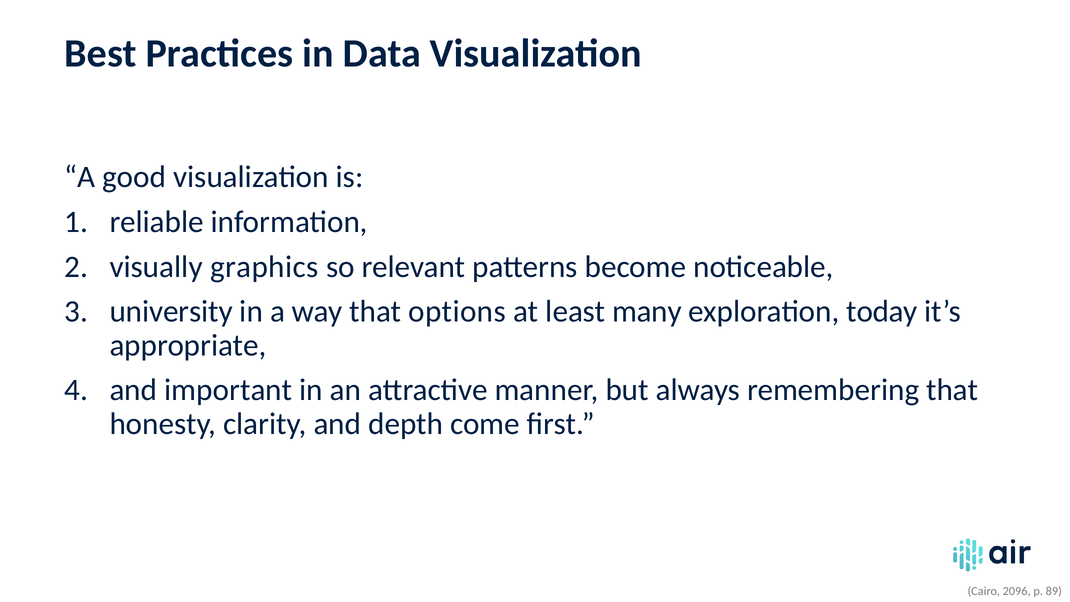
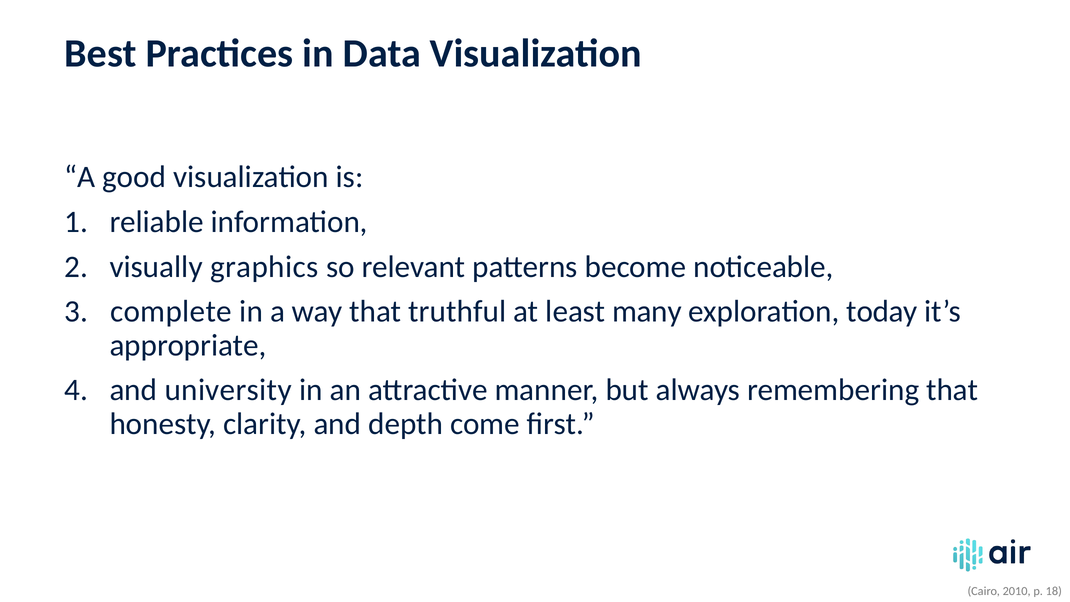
university: university -> complete (171, 312)
options: options -> truthful (457, 312)
important: important -> university (228, 390)
2096: 2096 -> 2010 (1017, 591)
89: 89 -> 18 (1054, 591)
